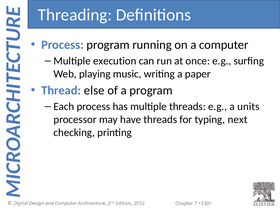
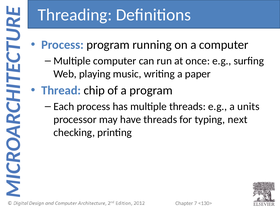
Multiple execution: execution -> computer (115, 61)
else: else -> chip (94, 90)
